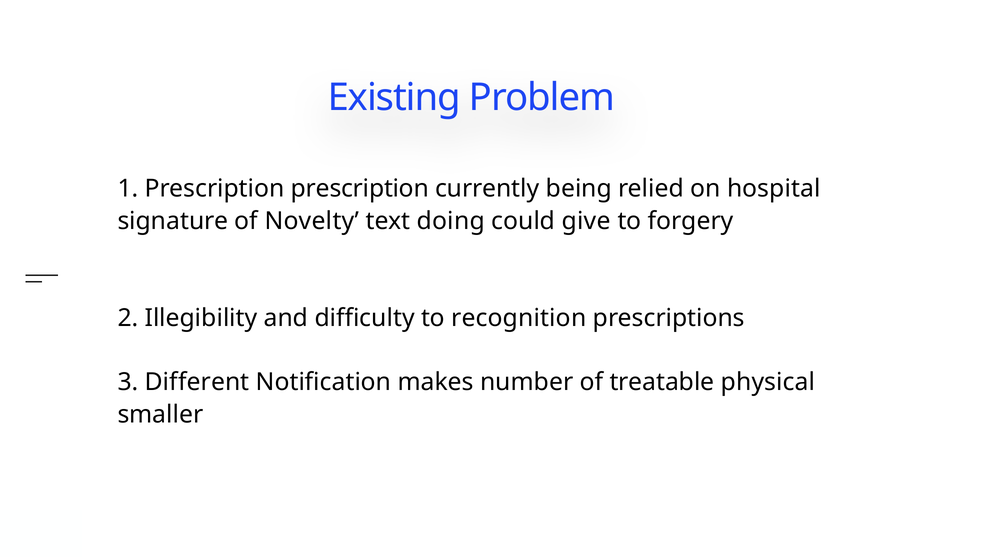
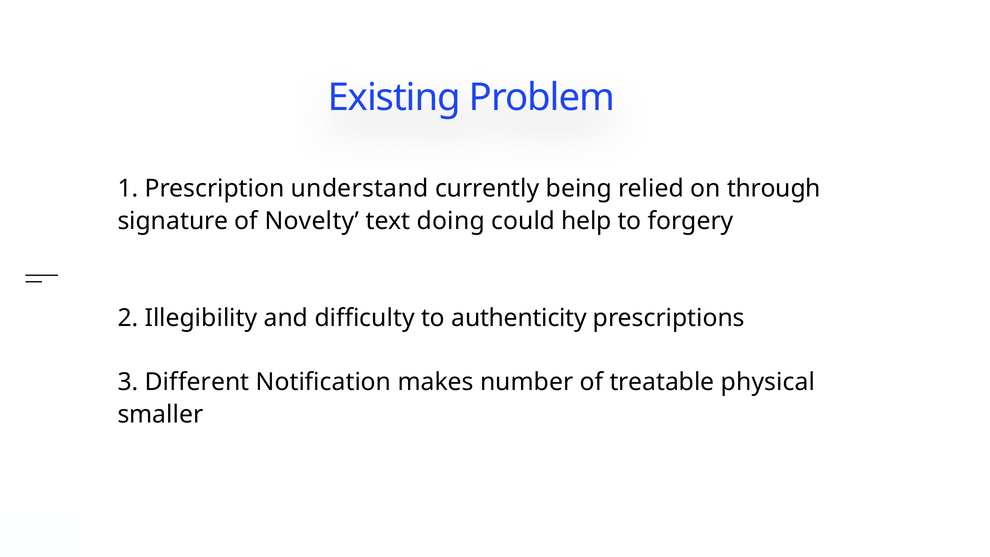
Prescription prescription: prescription -> understand (360, 189)
hospital: hospital -> through (774, 189)
give: give -> help (587, 221)
recognition: recognition -> authenticity (519, 318)
